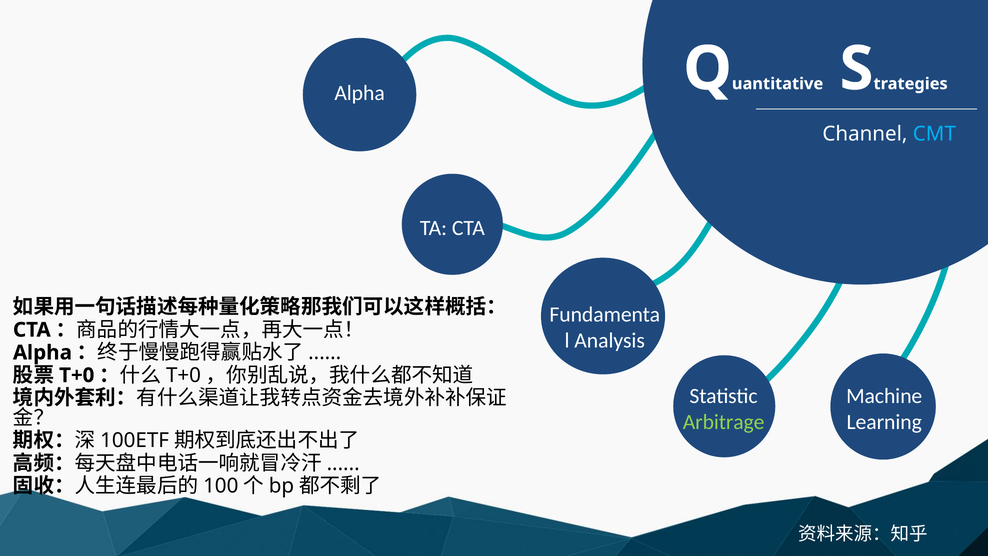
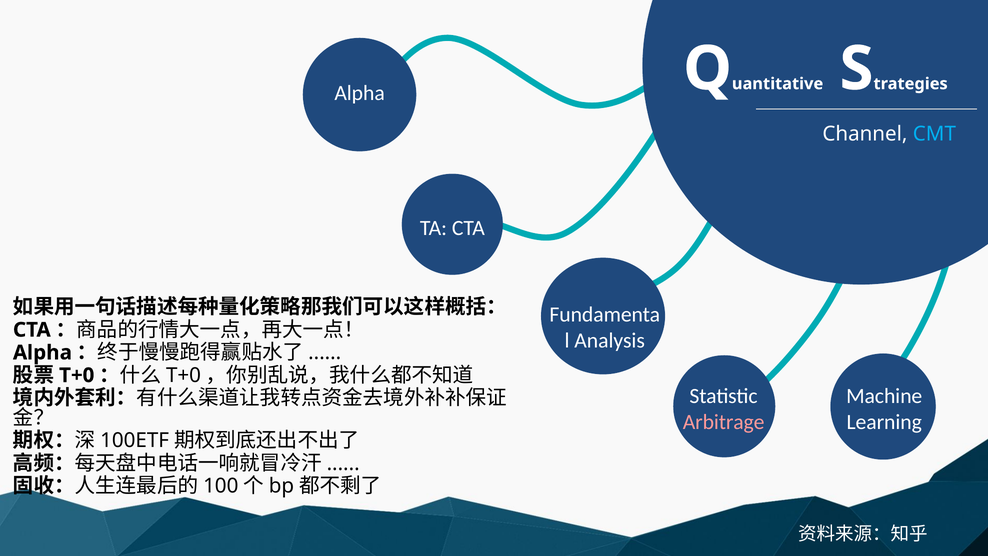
Arbitrage colour: light green -> pink (724, 422)
